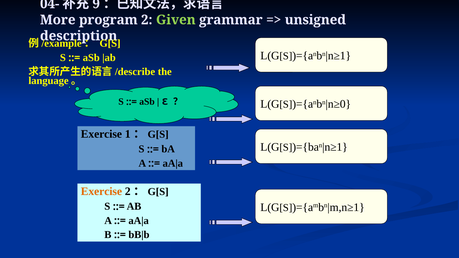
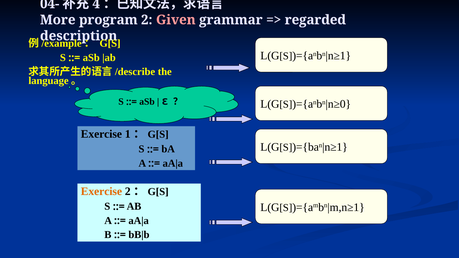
9: 9 -> 4 (96, 4)
Given colour: light green -> pink (176, 20)
unsigned: unsigned -> regarded (315, 20)
